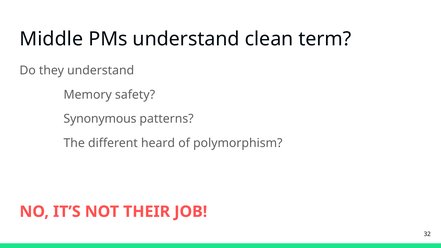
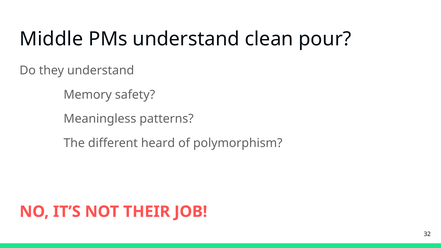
term: term -> pour (325, 39)
Synonymous: Synonymous -> Meaningless (100, 119)
